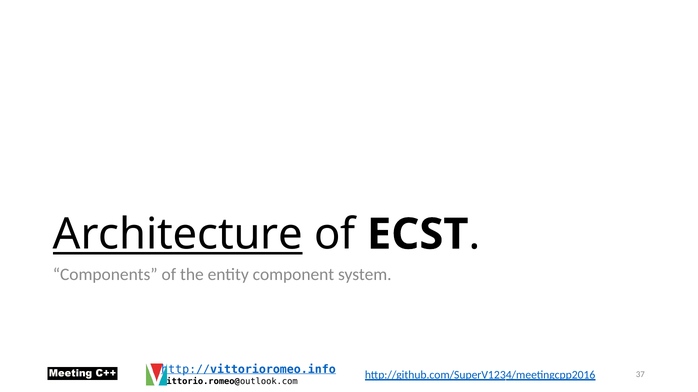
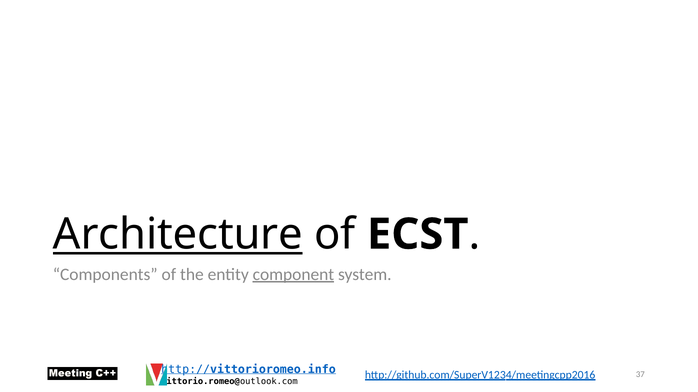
component underline: none -> present (293, 275)
